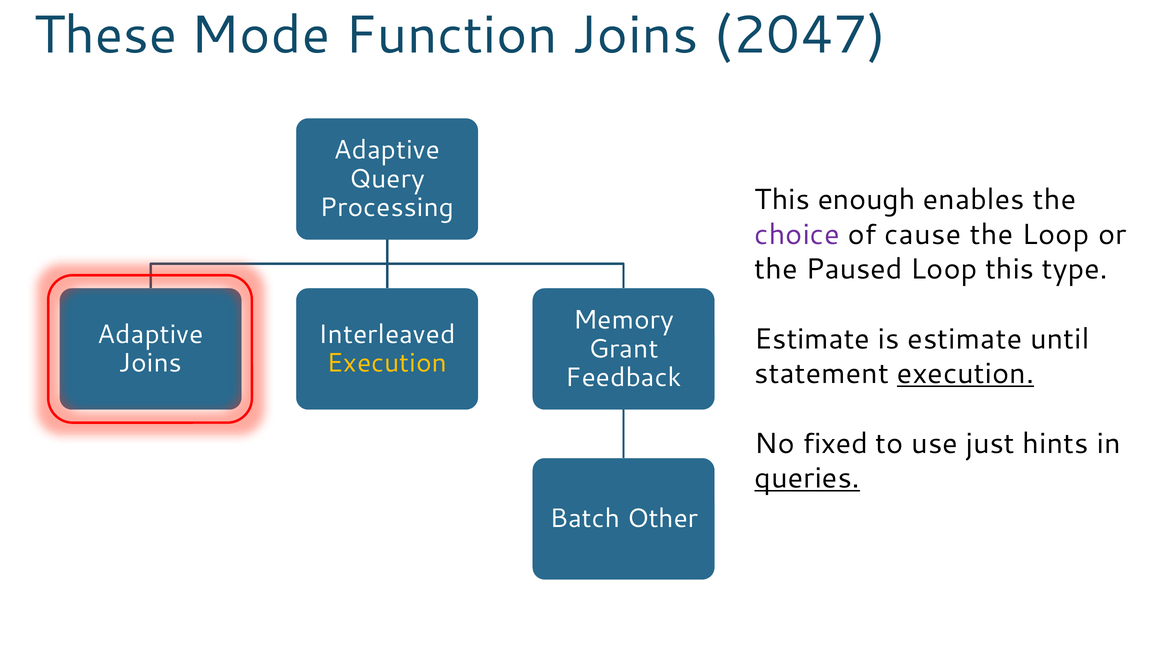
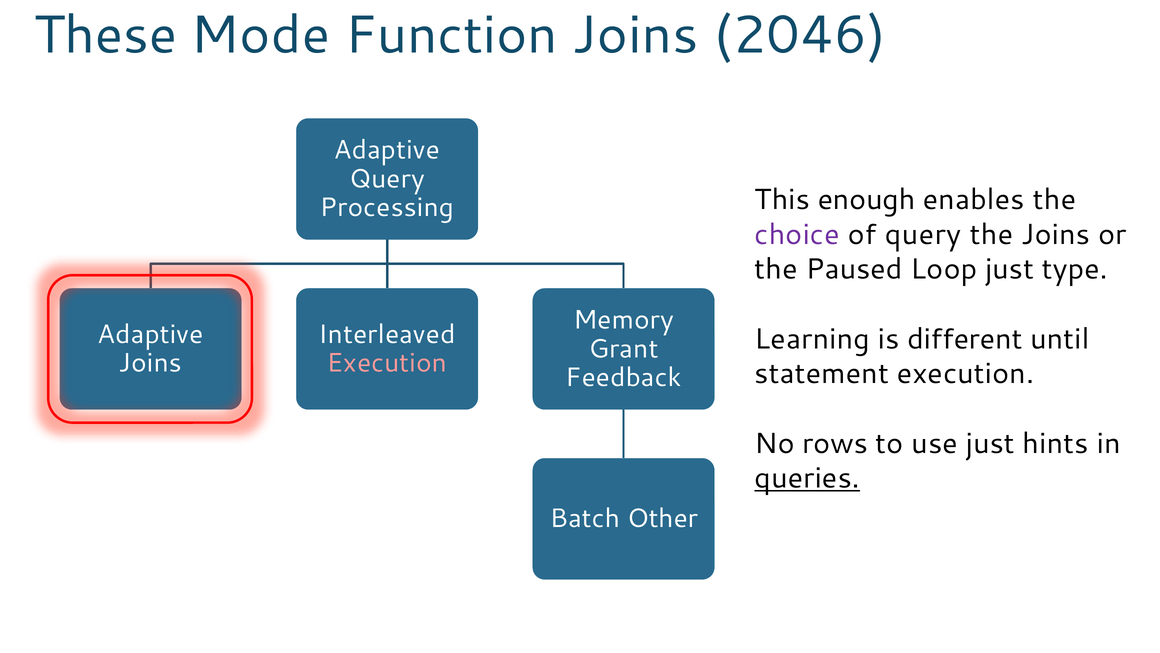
2047: 2047 -> 2046 (800, 35)
of cause: cause -> query (923, 234)
the Loop: Loop -> Joins (1056, 234)
Loop this: this -> just (1010, 269)
Estimate: Estimate -> Learning (812, 339)
is estimate: estimate -> different (965, 339)
Execution colour: yellow -> pink (387, 363)
execution underline: present -> none (966, 374)
fixed: fixed -> rows (835, 443)
